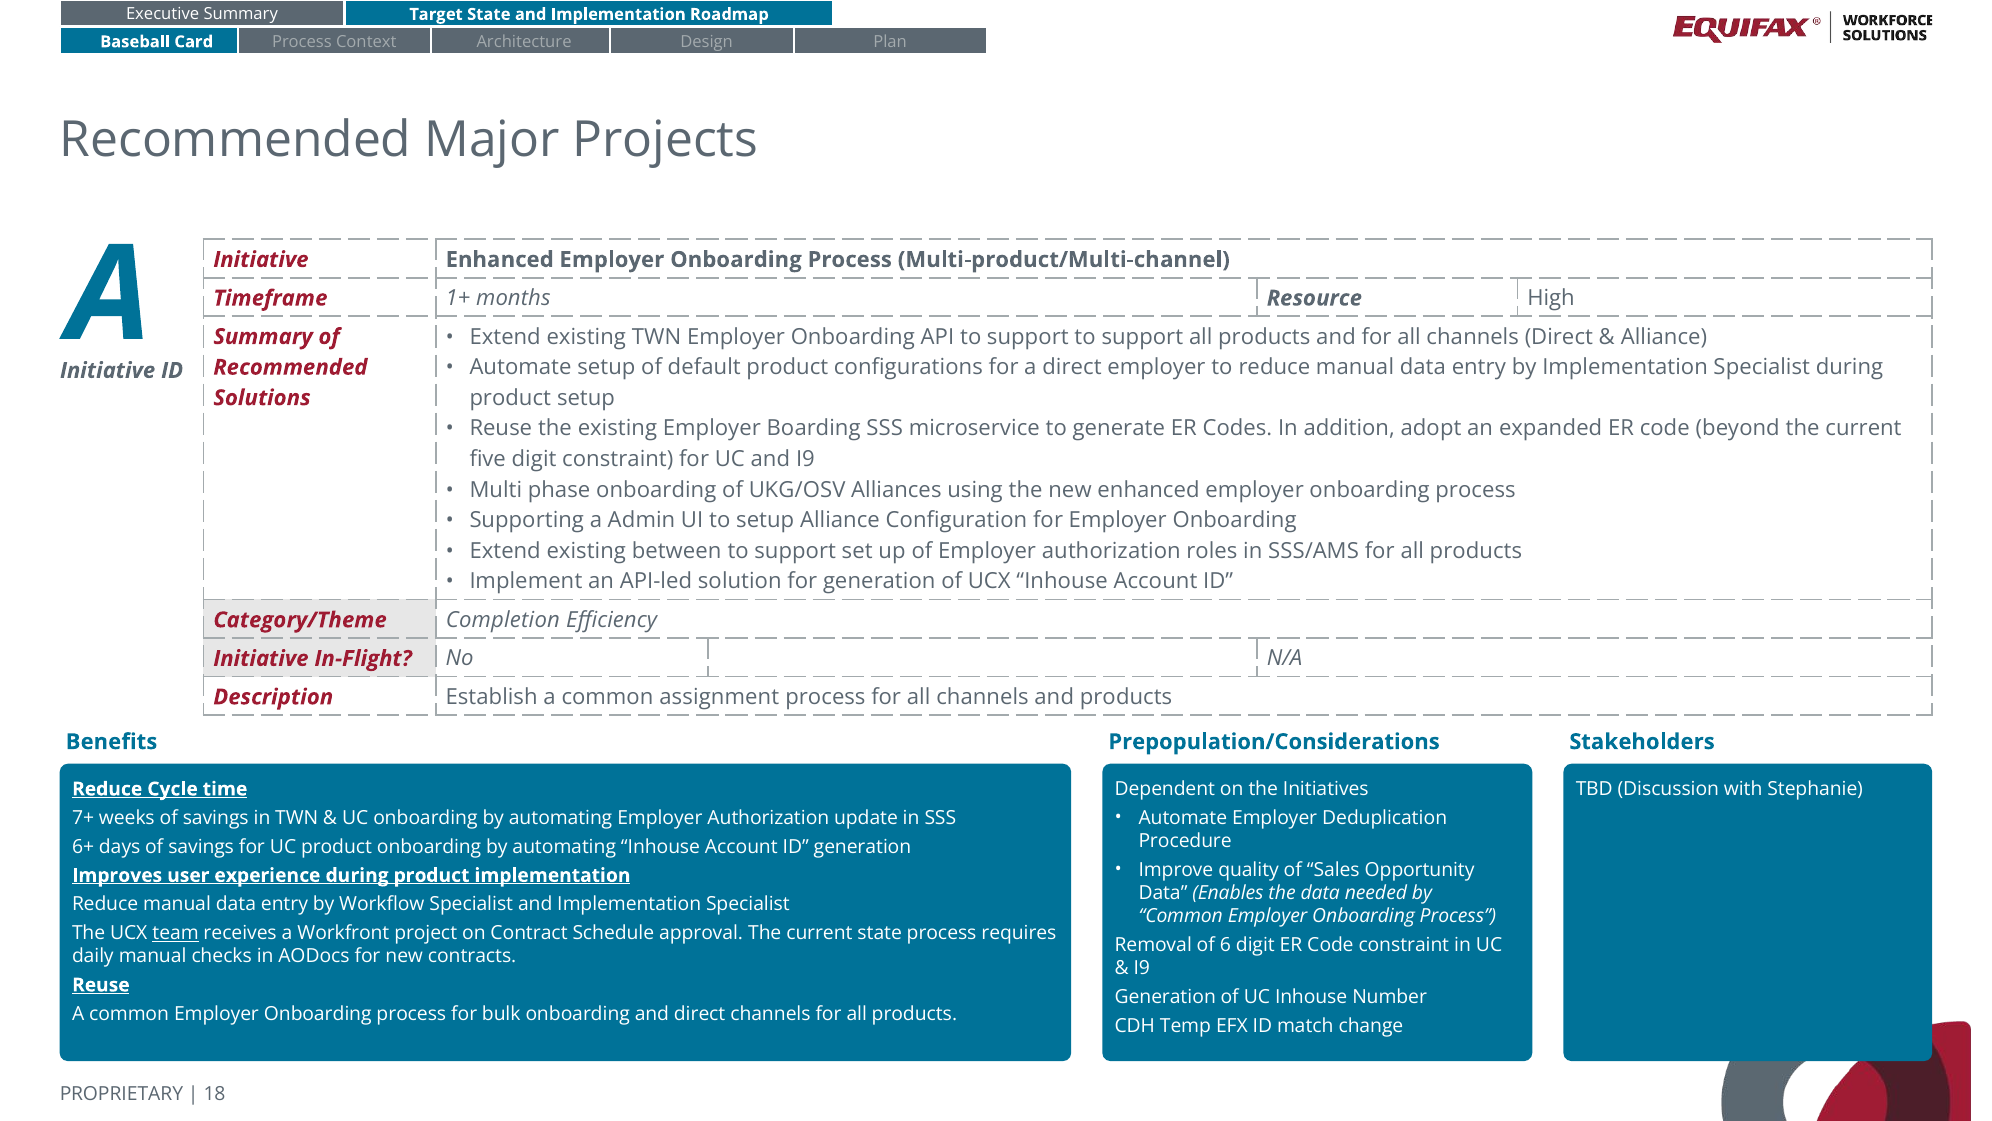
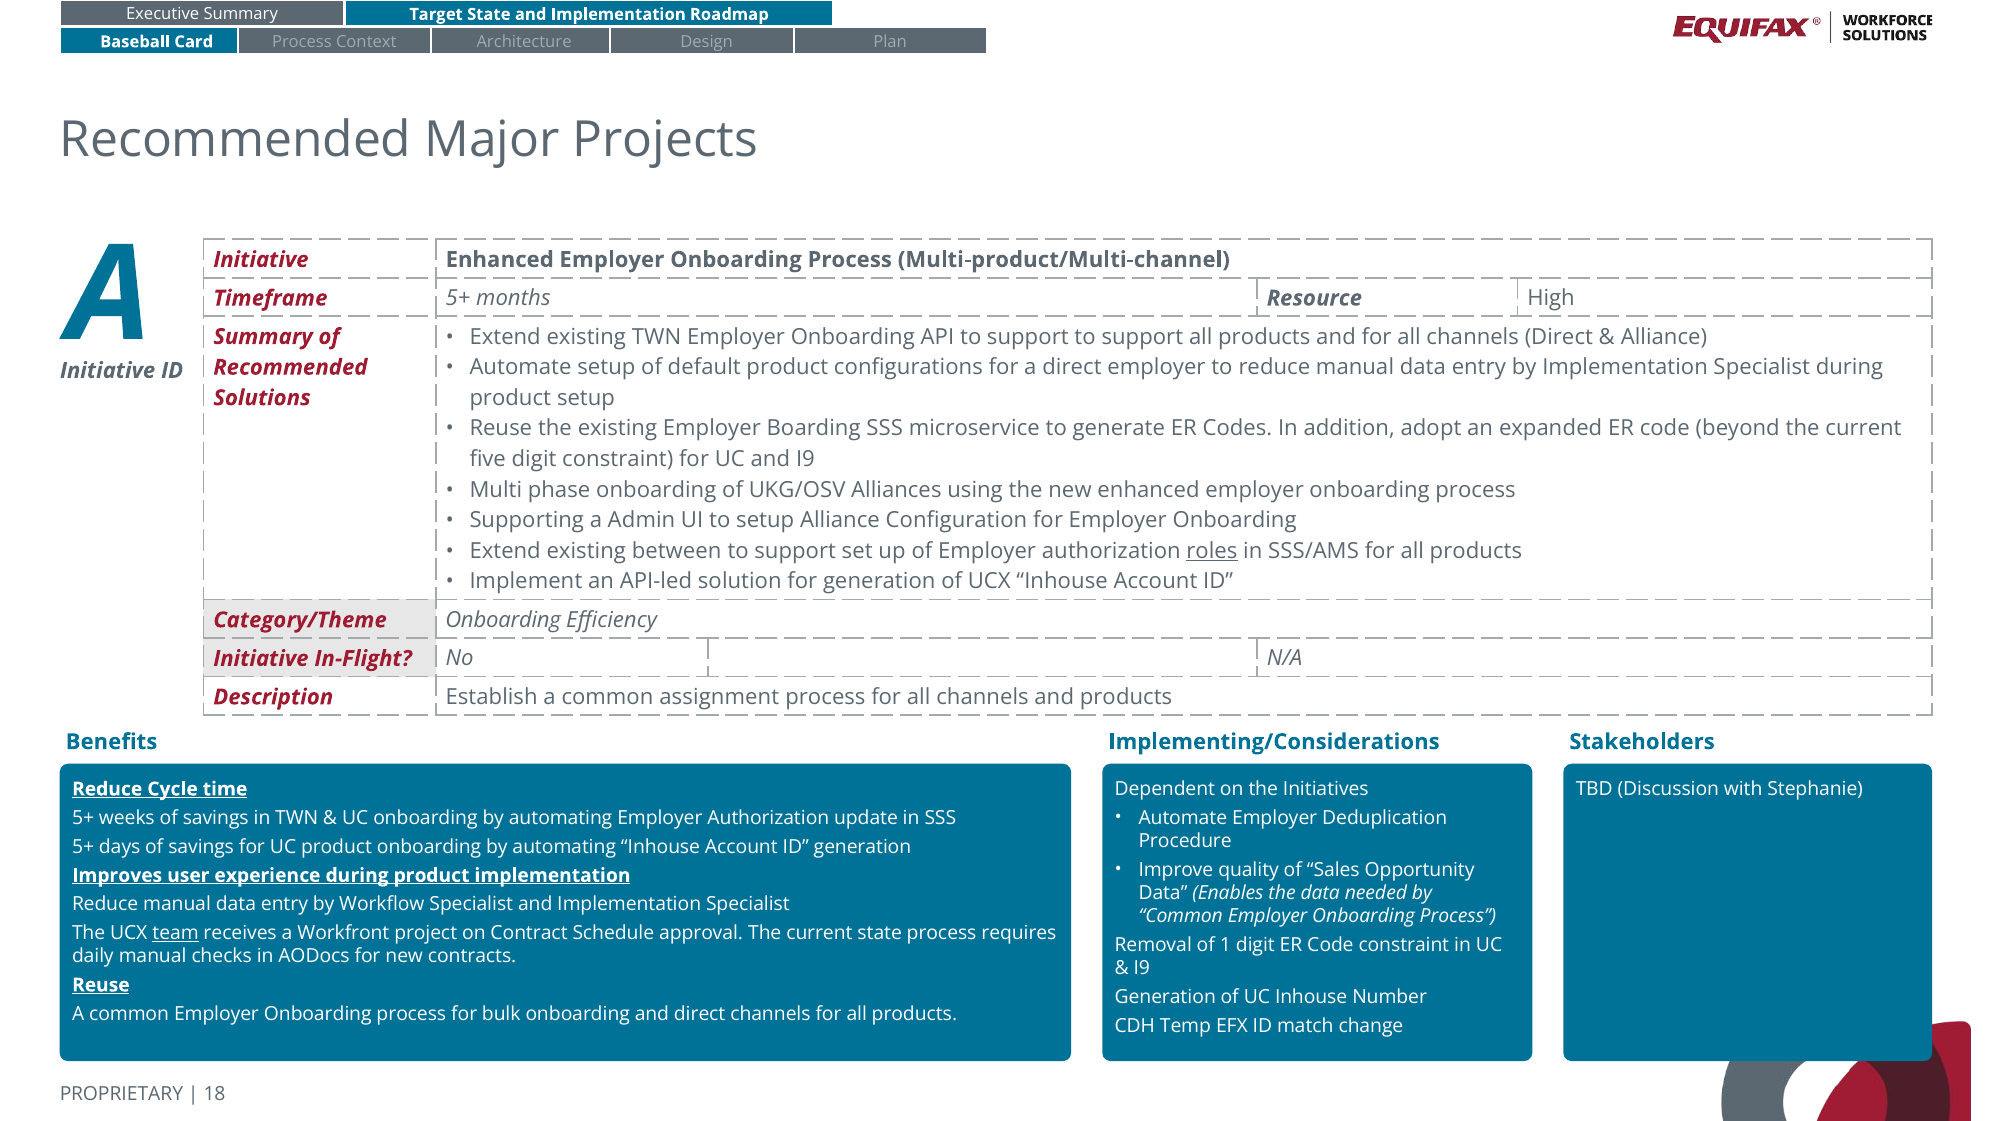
Timeframe 1+: 1+ -> 5+ (458, 298)
roles underline: none -> present (1212, 551)
Category/Theme Completion: Completion -> Onboarding (503, 620)
Prepopulation/Considerations: Prepopulation/Considerations -> Implementing/Considerations (1274, 742)
7+: 7+ -> 5+ (83, 818)
6+: 6+ -> 5+ (83, 846)
6: 6 -> 1 (1225, 945)
